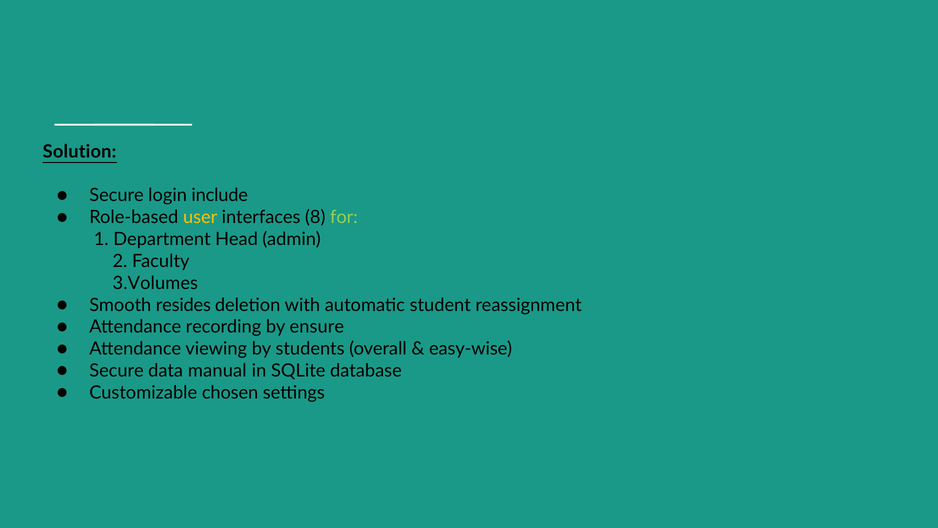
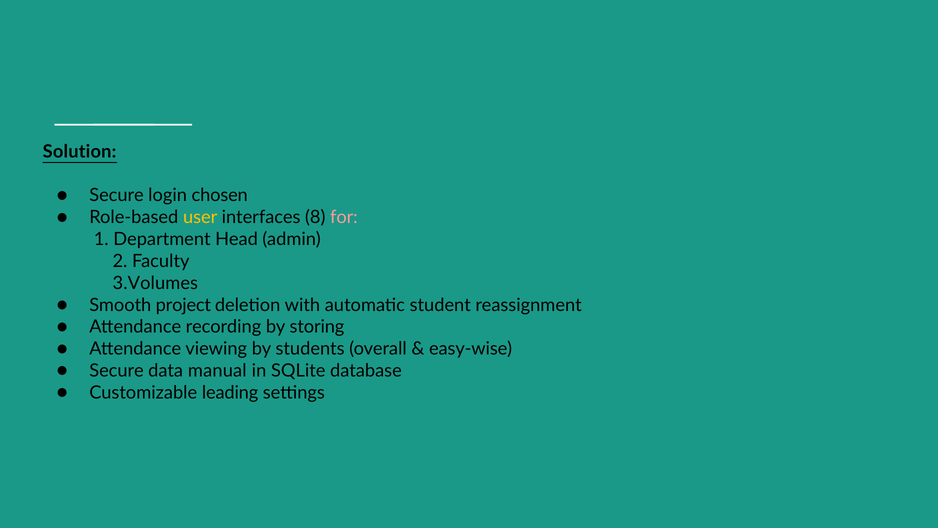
include: include -> chosen (220, 195)
for colour: light green -> pink (344, 217)
resides: resides -> project (183, 305)
ensure: ensure -> storing (317, 327)
chosen: chosen -> leading (230, 392)
